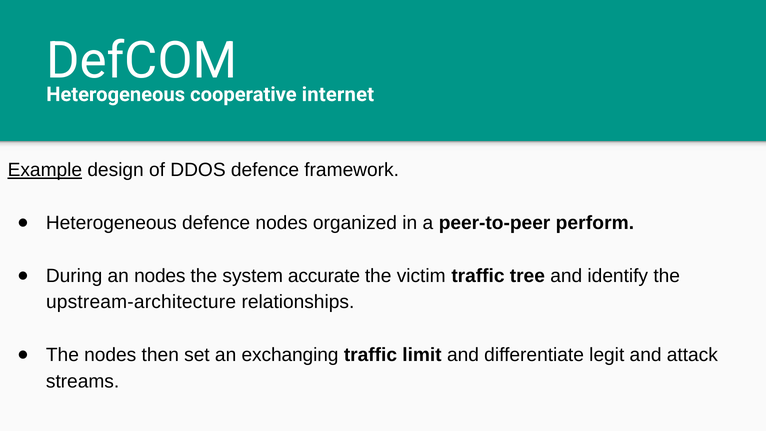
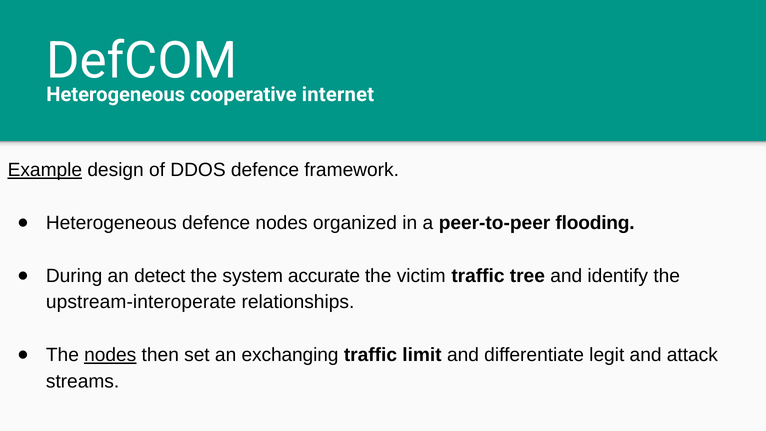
perform: perform -> flooding (595, 223)
an nodes: nodes -> detect (160, 276)
upstream-architecture: upstream-architecture -> upstream-interoperate (141, 302)
nodes underline: none -> present (110, 355)
